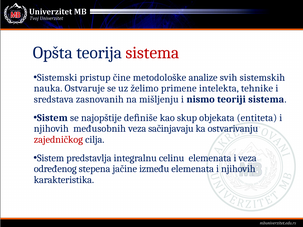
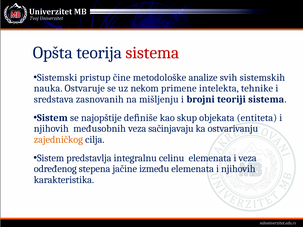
želimo: želimo -> nekom (145, 88)
nismo: nismo -> brojni (201, 99)
zajedničkog colour: red -> orange (58, 140)
